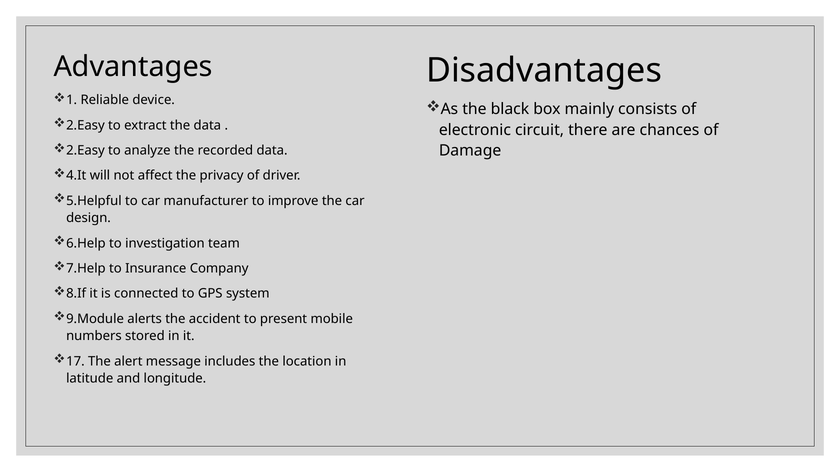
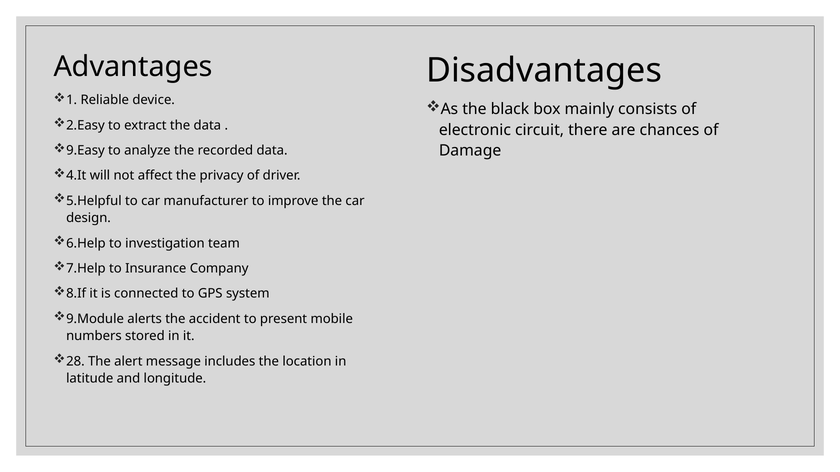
2.Easy: 2.Easy -> 9.Easy (85, 151)
17: 17 -> 28 (75, 362)
